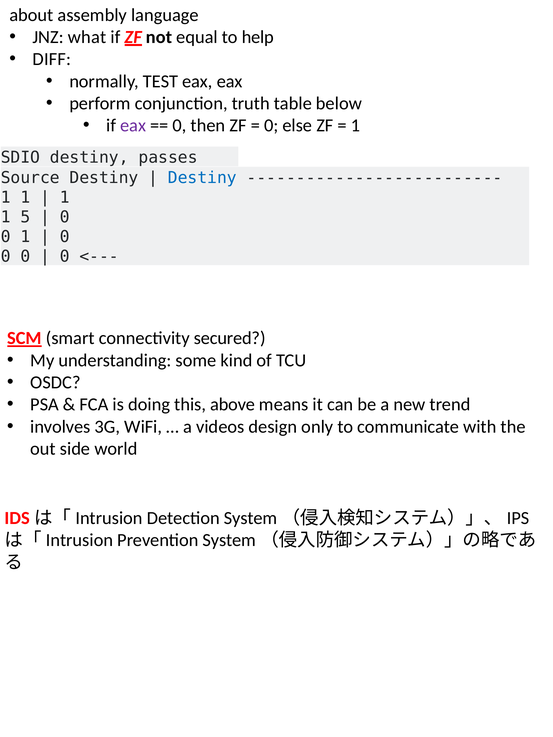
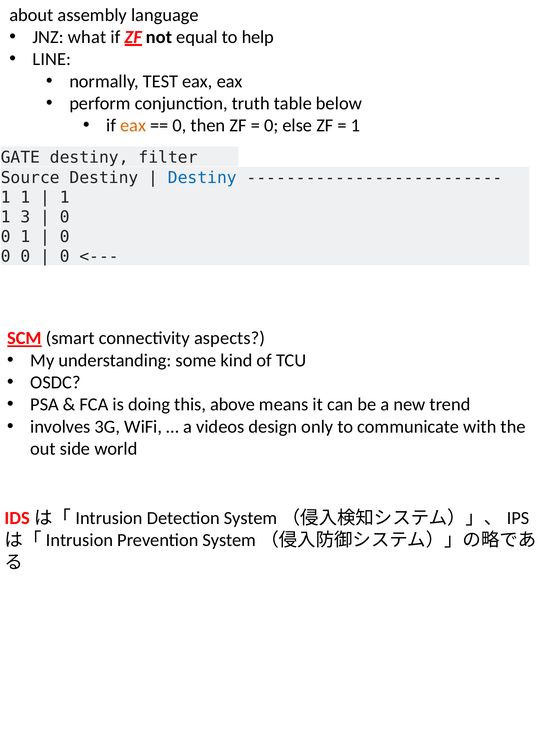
DIFF: DIFF -> LINE (52, 59)
eax colour: purple -> orange (133, 126)
SDIO: SDIO -> GATE (20, 158)
passes: passes -> filter (168, 158)
5: 5 -> 3 (25, 217)
secured: secured -> aspects (230, 338)
